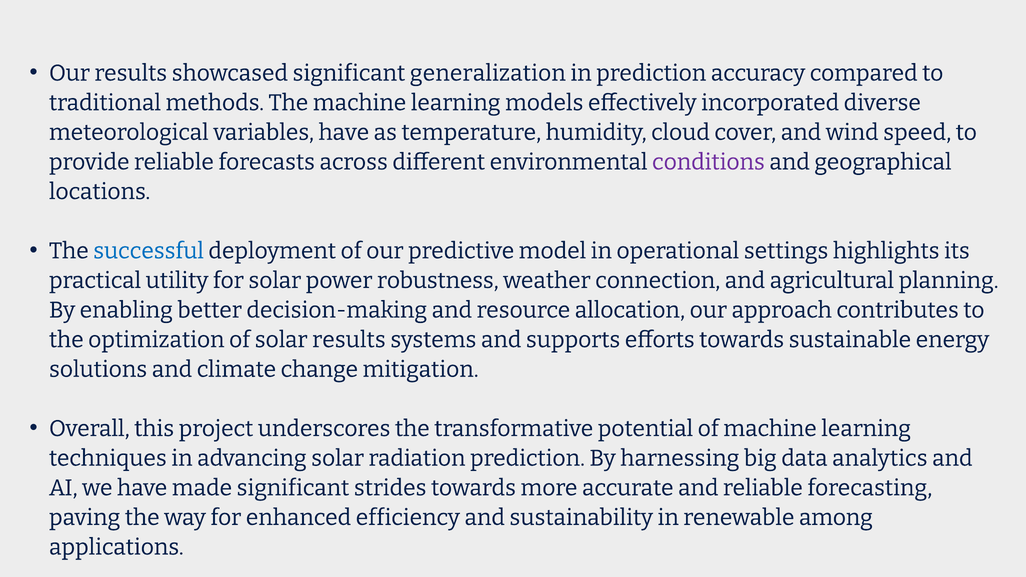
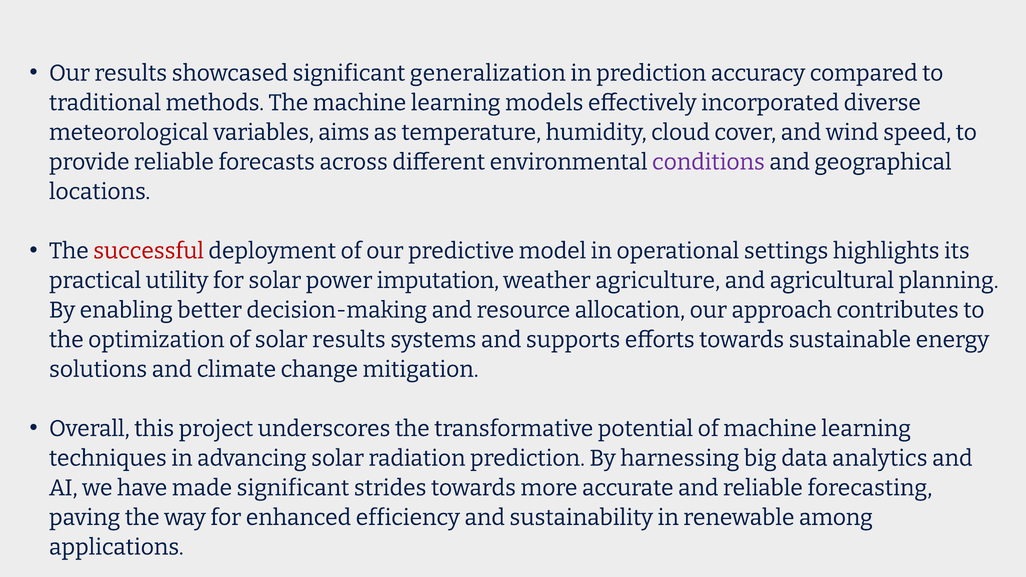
variables have: have -> aims (344, 132)
successful colour: blue -> red (149, 251)
robustness: robustness -> imputation (438, 281)
connection: connection -> agriculture (658, 281)
